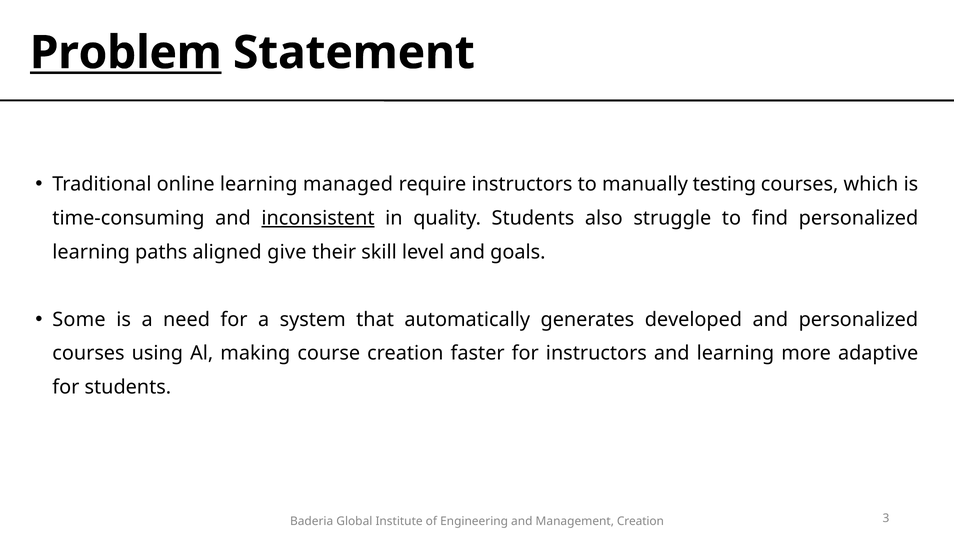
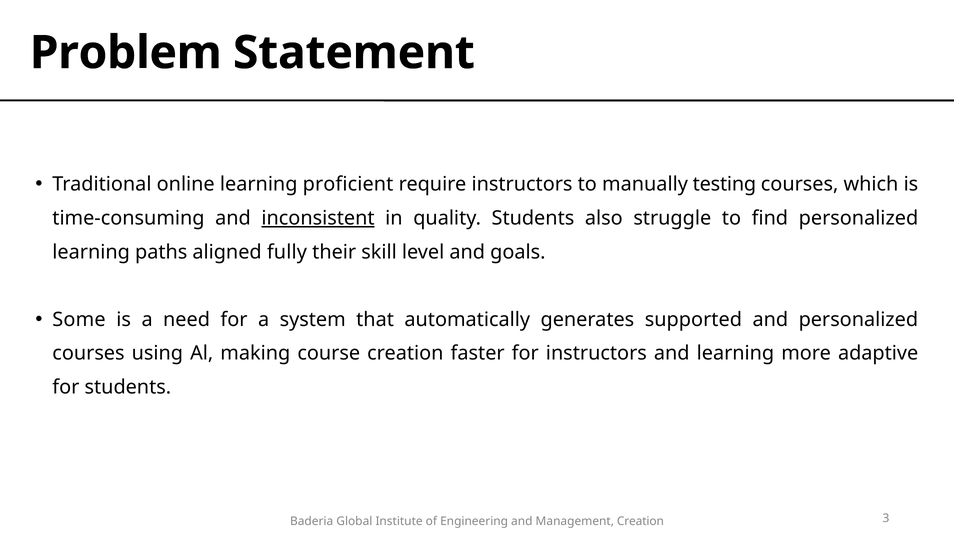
Problem underline: present -> none (126, 53)
managed: managed -> proficient (348, 184)
give: give -> fully (287, 252)
developed: developed -> supported (693, 319)
